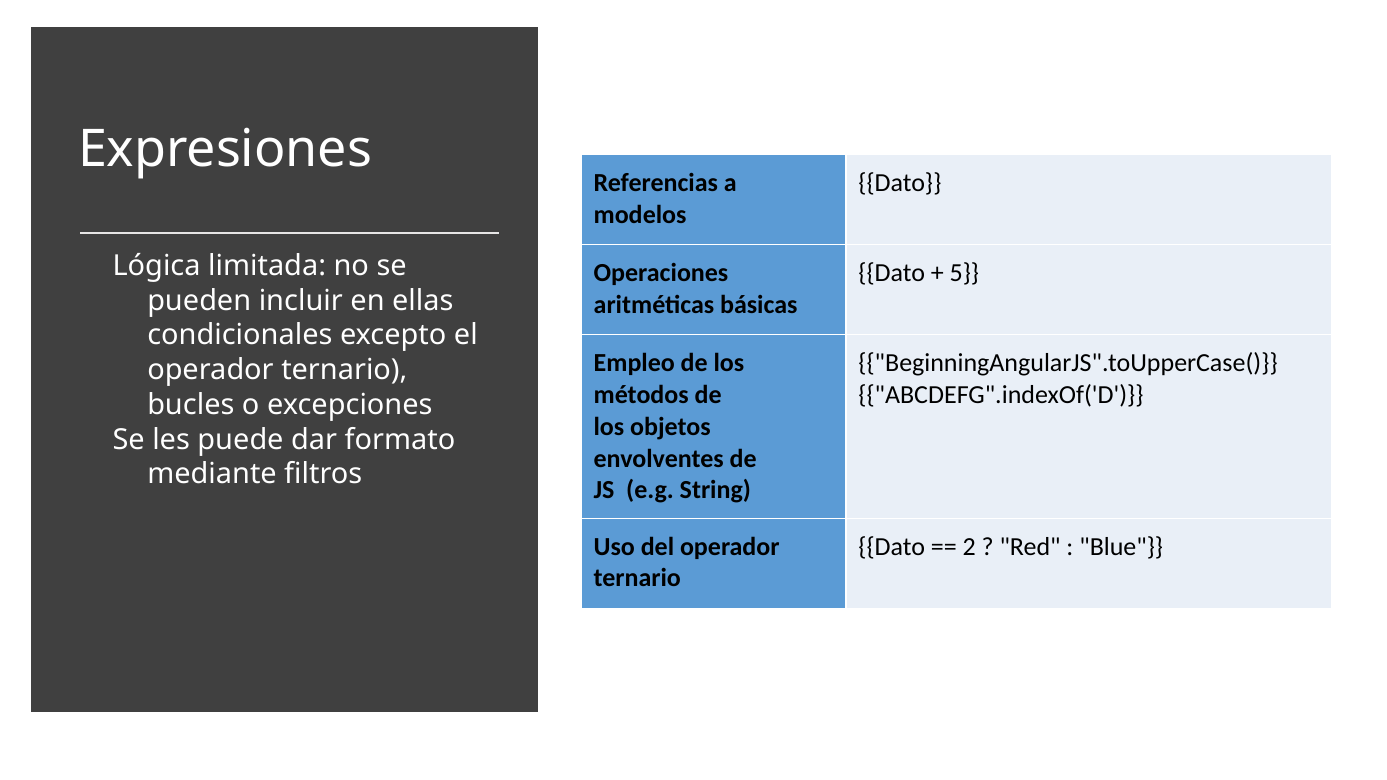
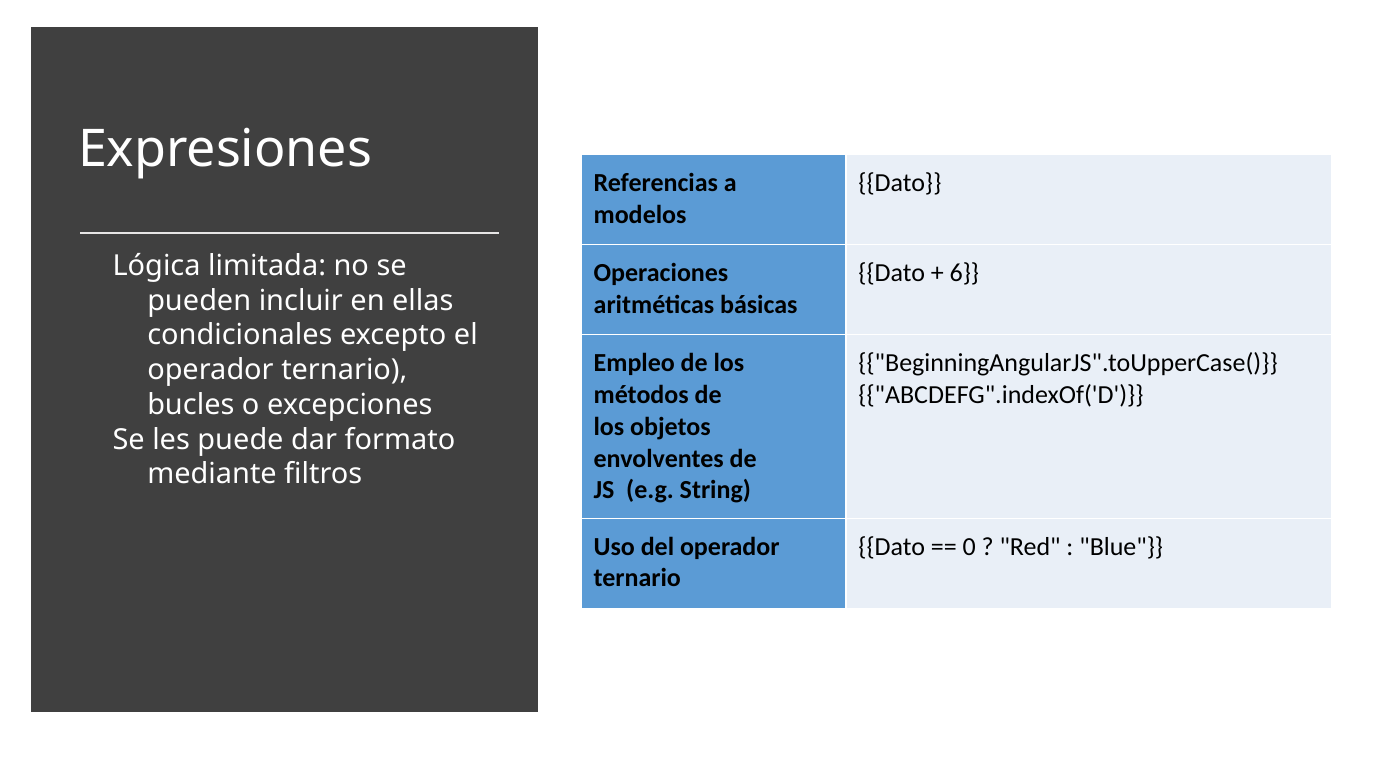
5: 5 -> 6 (964, 273)
2: 2 -> 0 (969, 547)
